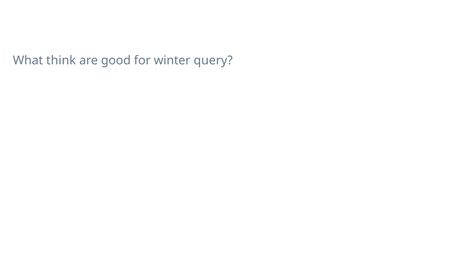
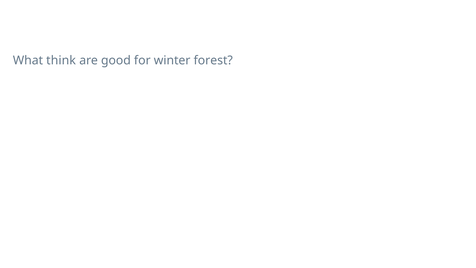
query: query -> forest (213, 60)
